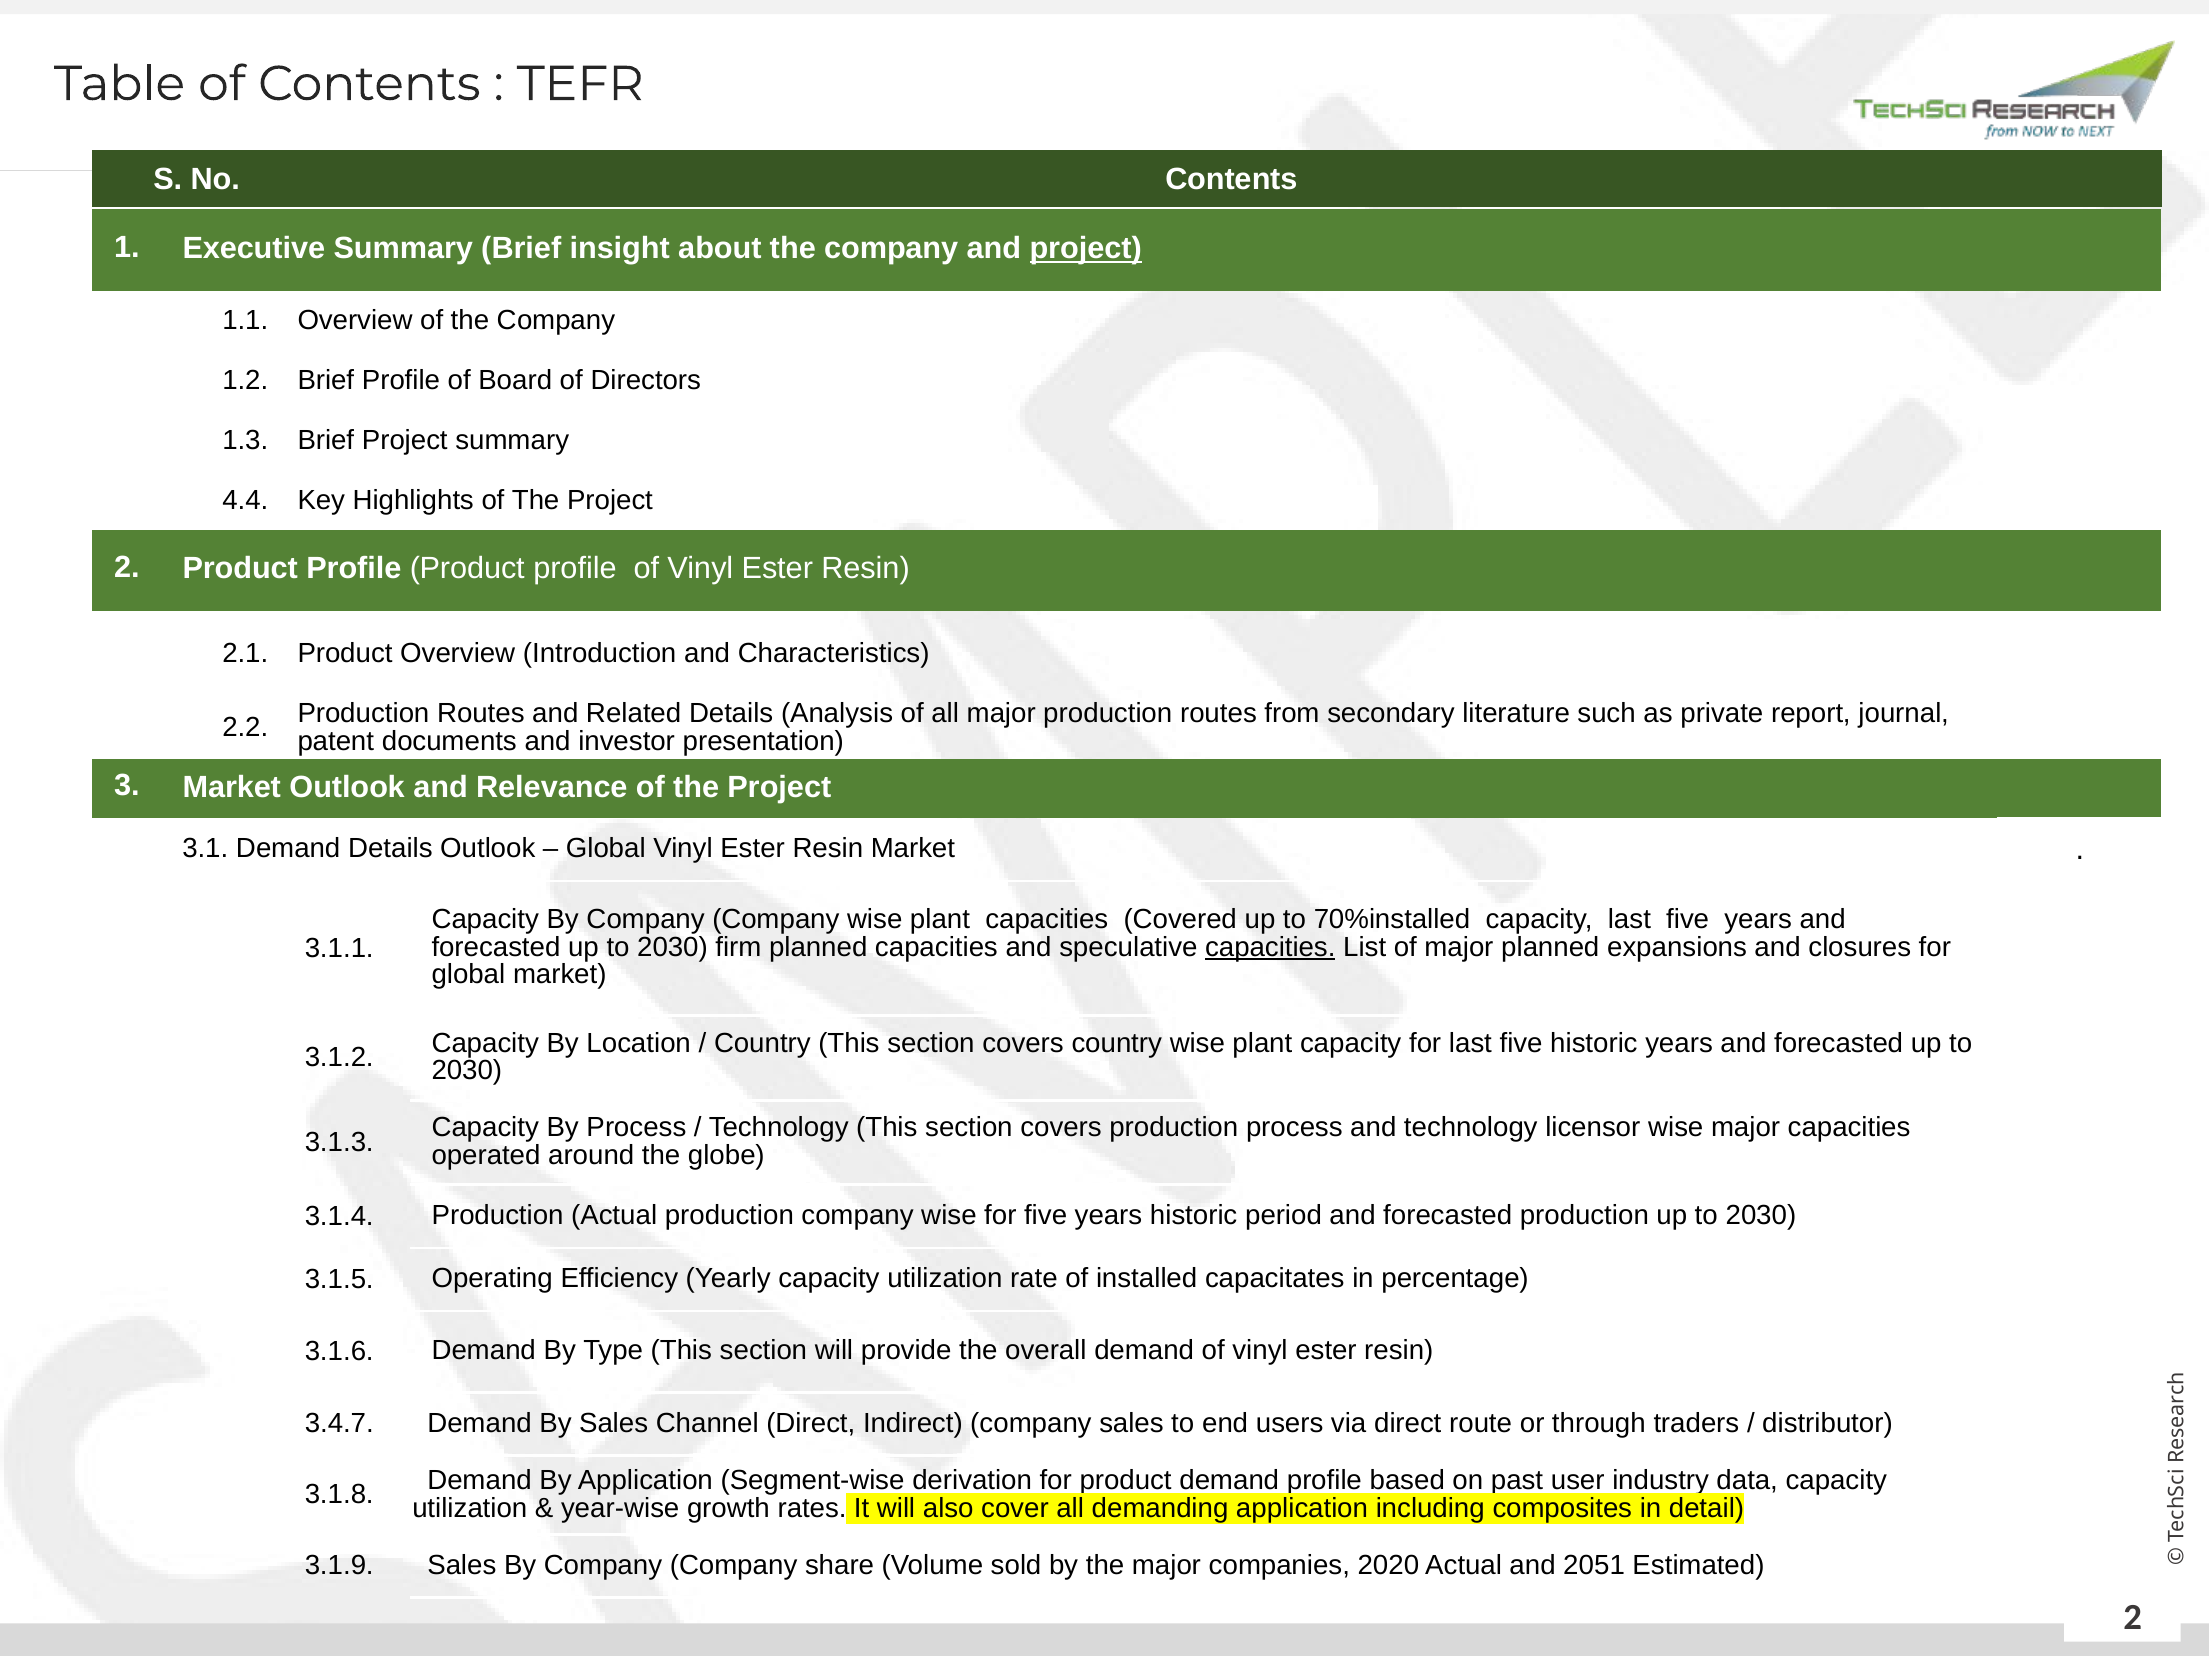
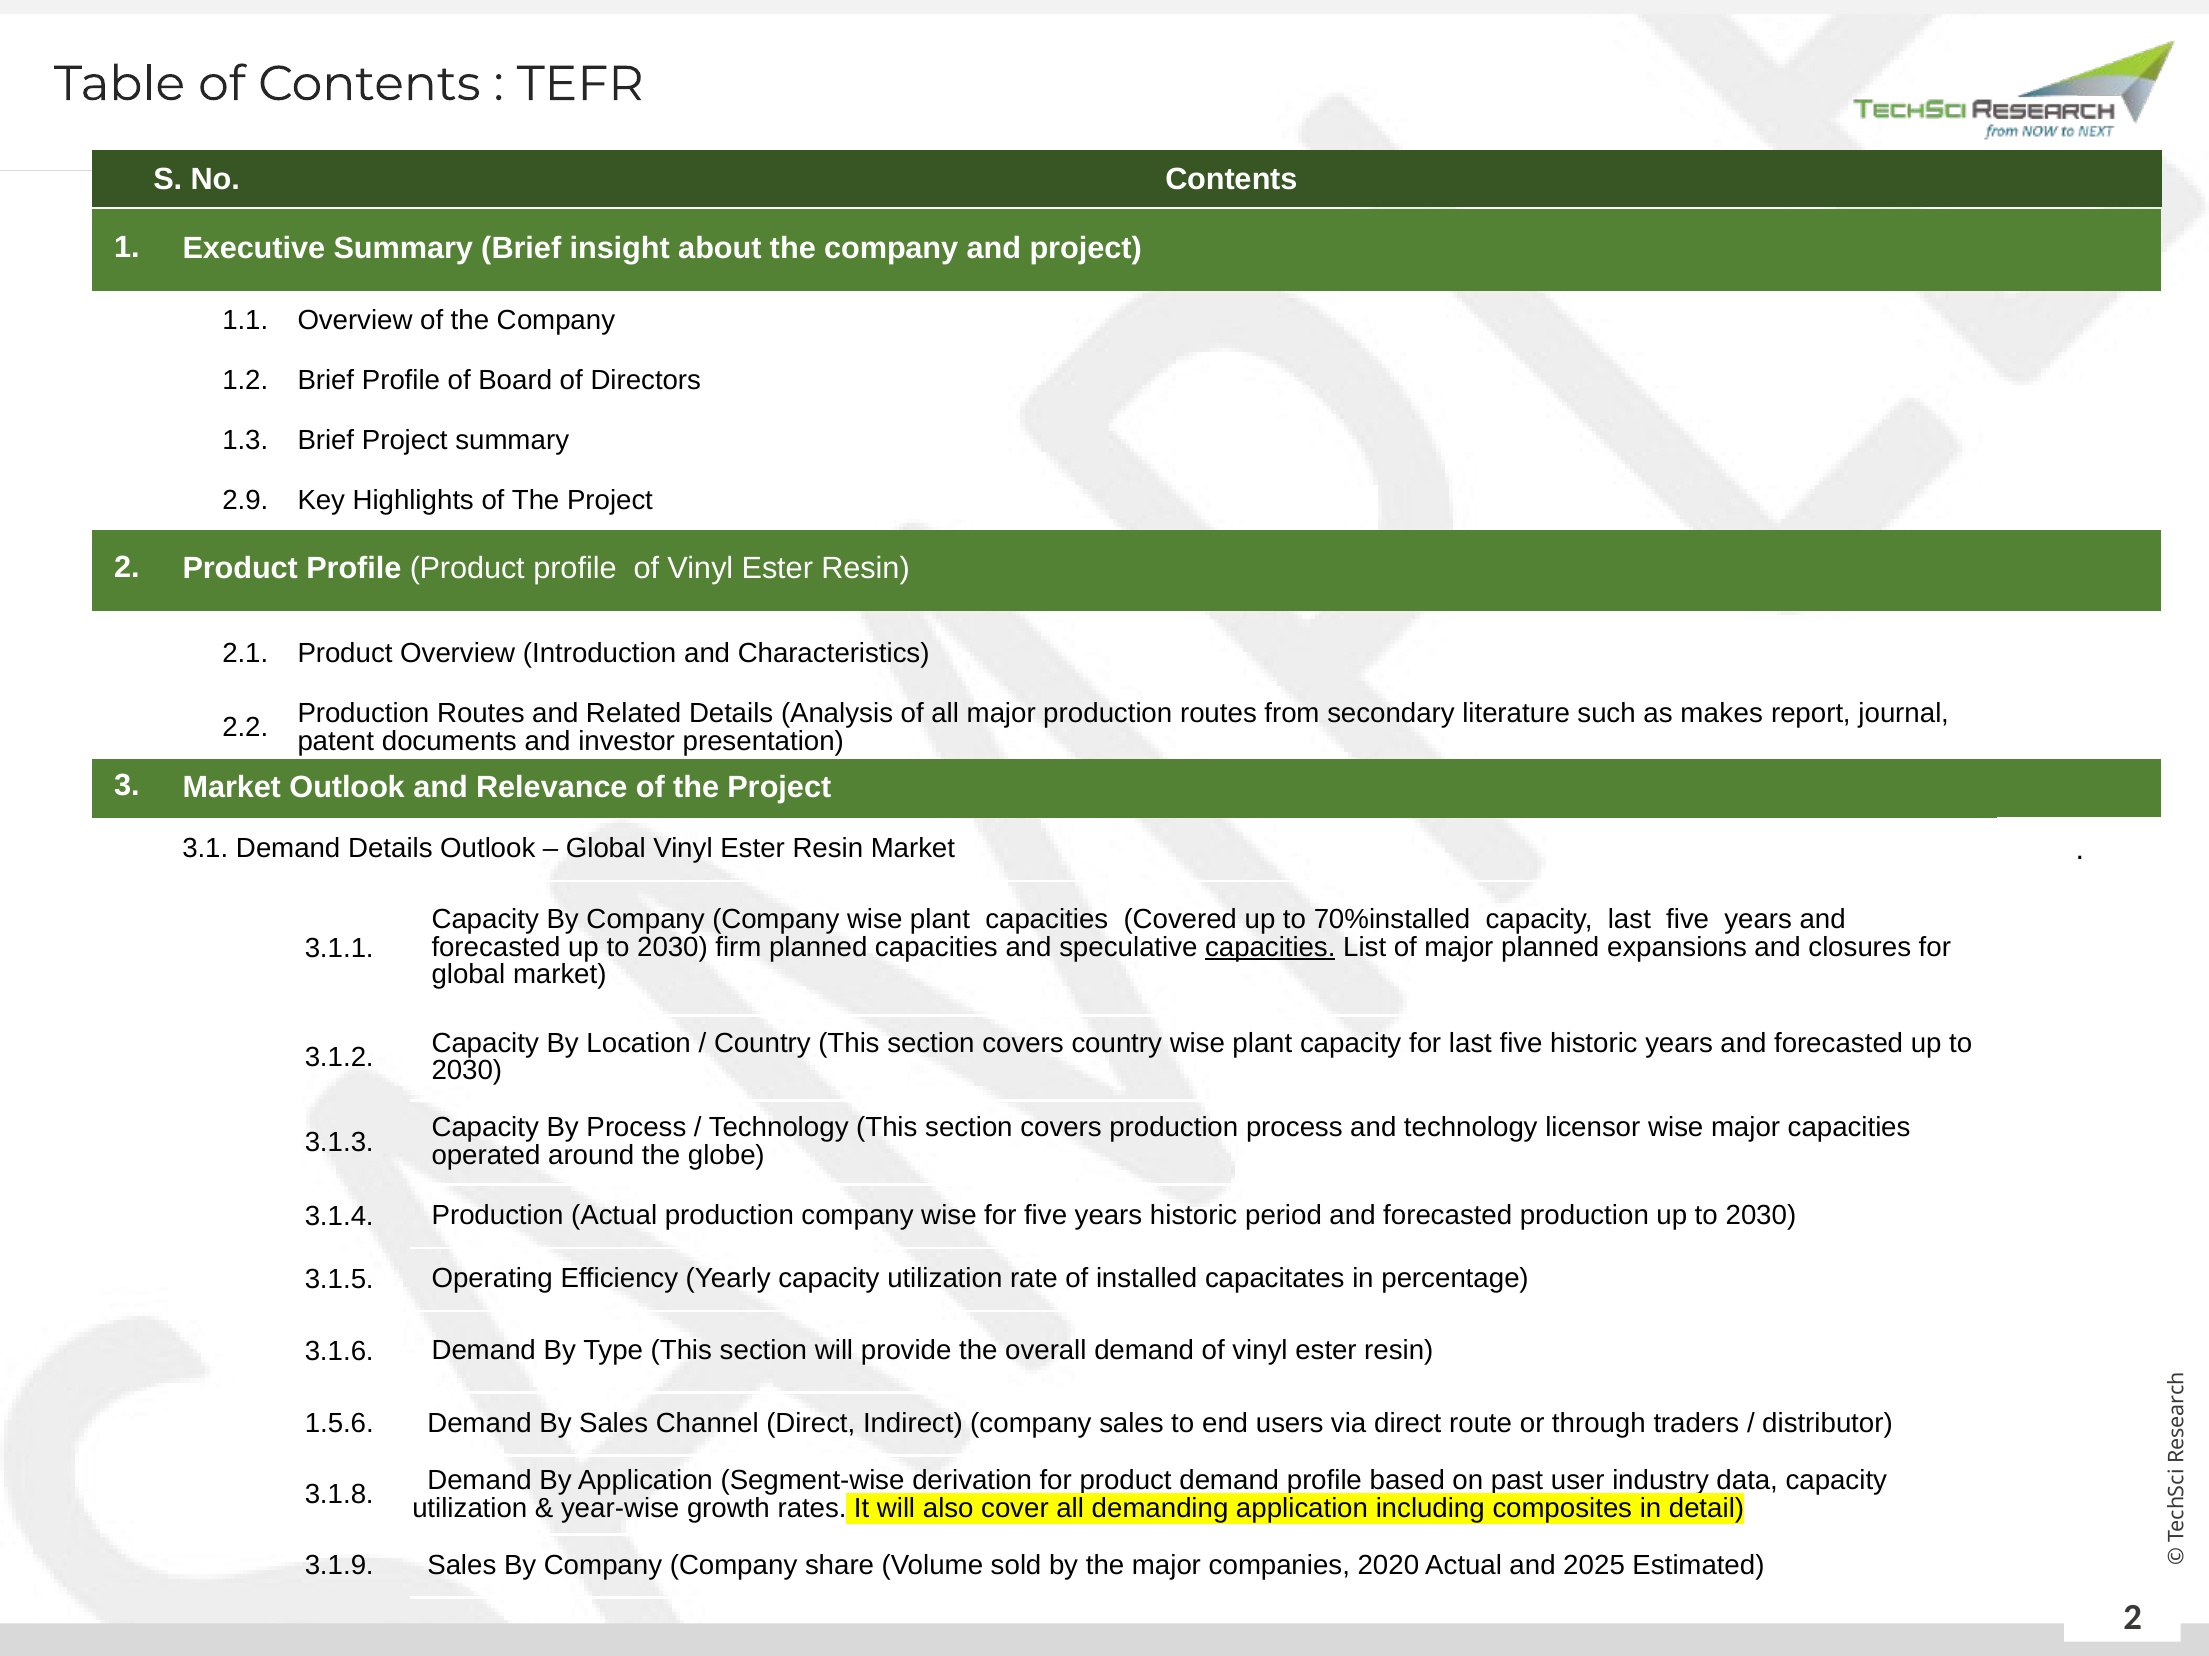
project underline: present -> none (1086, 249)
4.4: 4.4 -> 2.9 (245, 500)
private: private -> makes (1722, 714)
3.4.7: 3.4.7 -> 1.5.6 (339, 1424)
2051: 2051 -> 2025 (1594, 1566)
